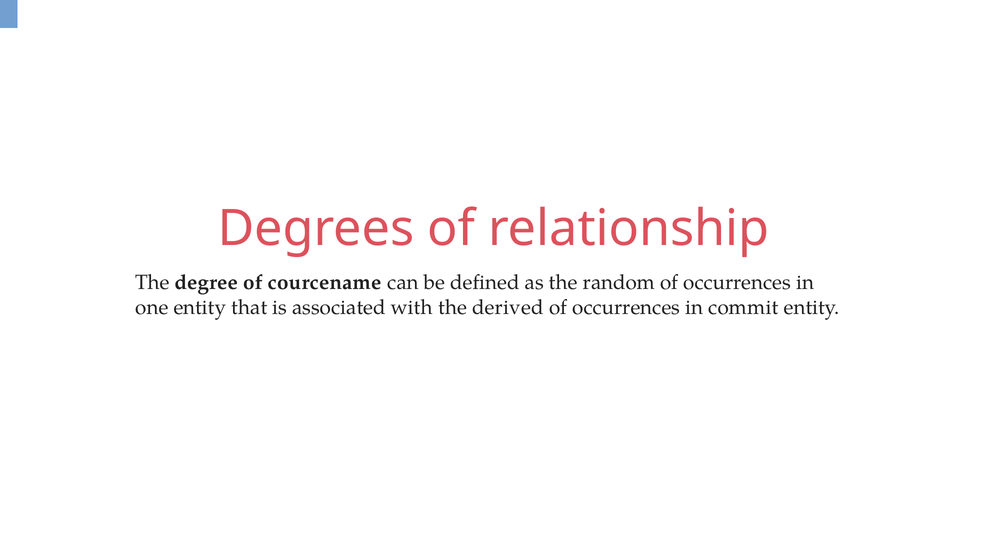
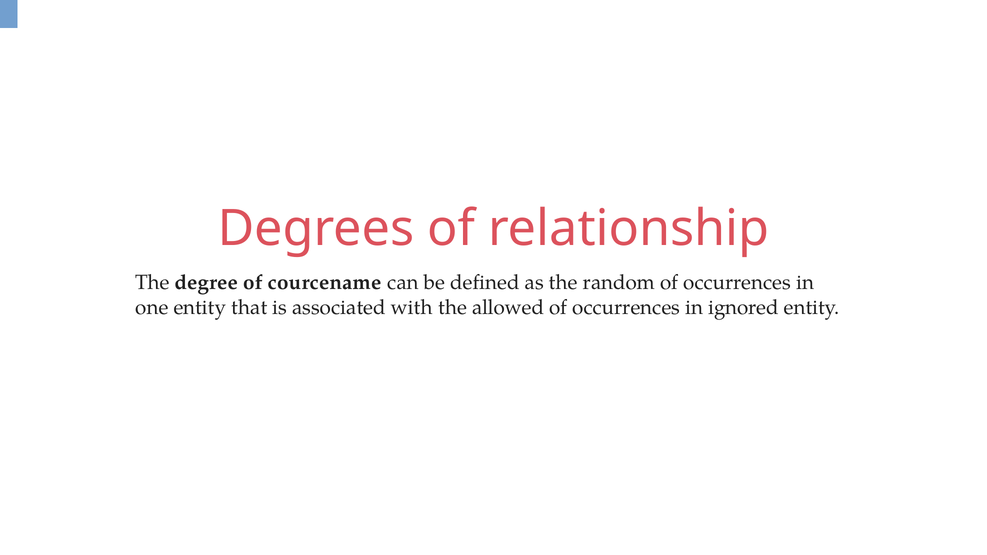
derived: derived -> allowed (508, 307)
commit: commit -> ignored (743, 307)
